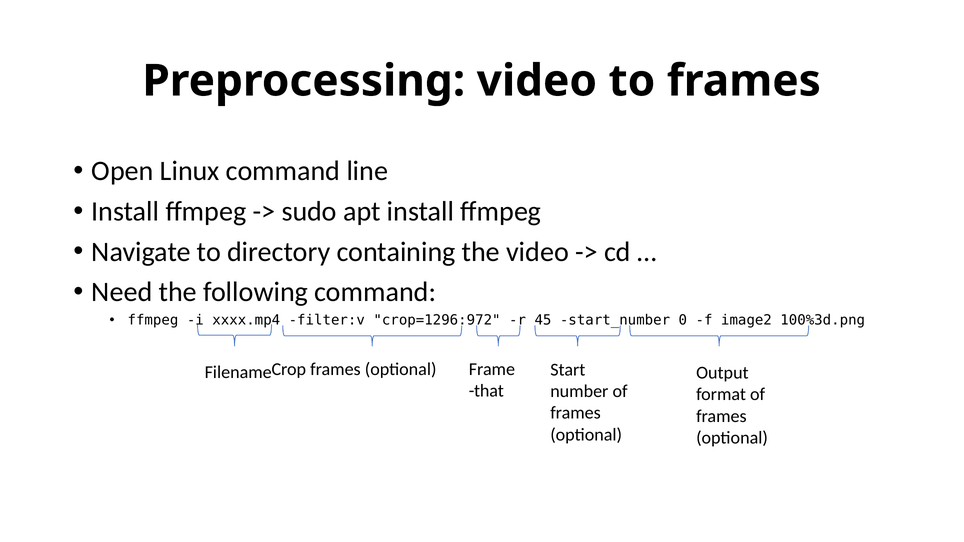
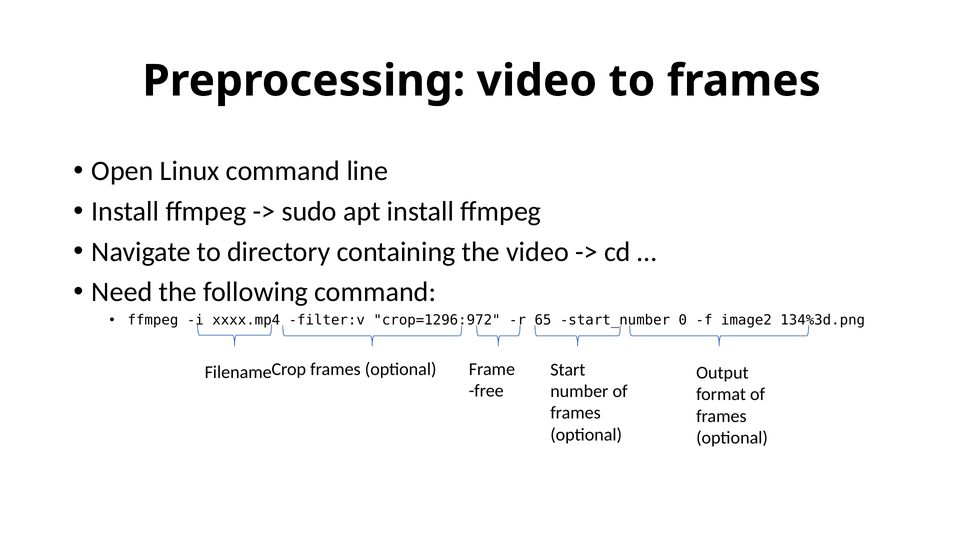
45: 45 -> 65 (543, 320)
100%3d.png: 100%3d.png -> 134%3d.png (823, 320)
that: that -> free (486, 391)
